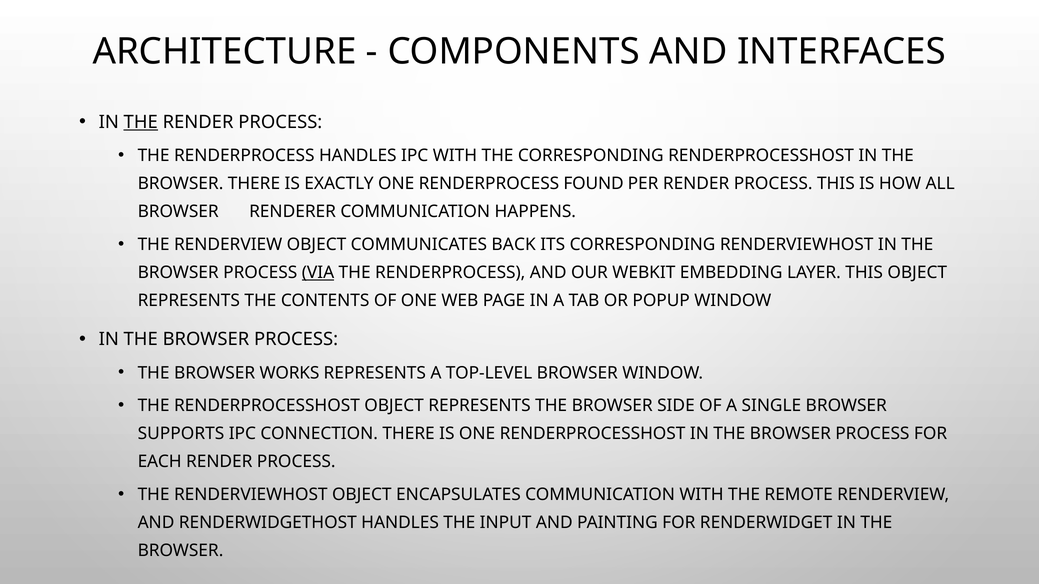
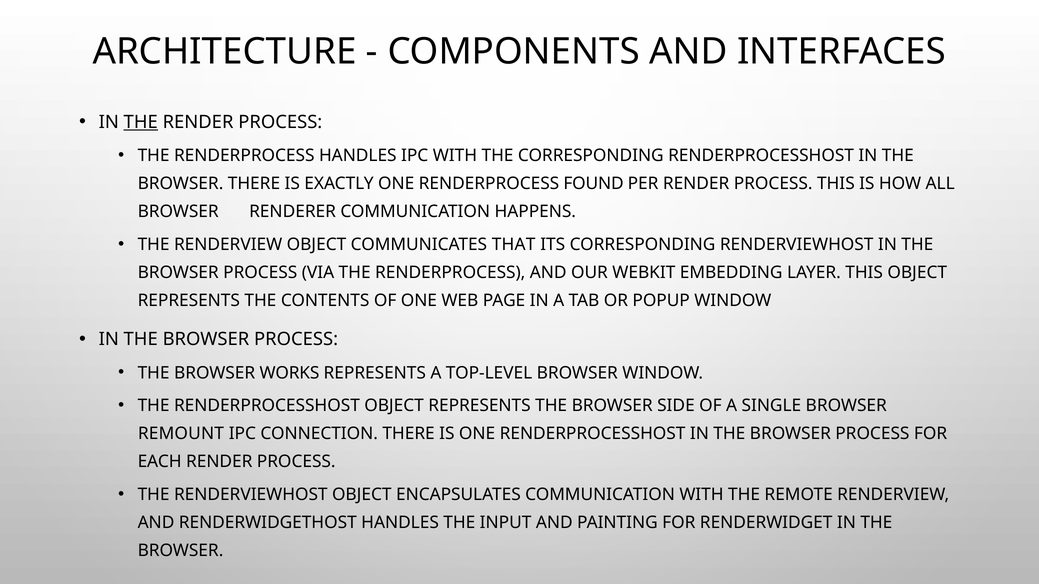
BACK: BACK -> THAT (514, 245)
VIA underline: present -> none (318, 273)
SUPPORTS: SUPPORTS -> REMOUNT (181, 434)
